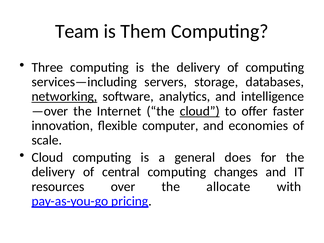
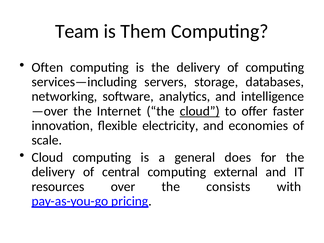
Three: Three -> Often (47, 67)
networking underline: present -> none (64, 97)
computer: computer -> electricity (170, 126)
changes: changes -> external (236, 172)
allocate: allocate -> consists (228, 187)
